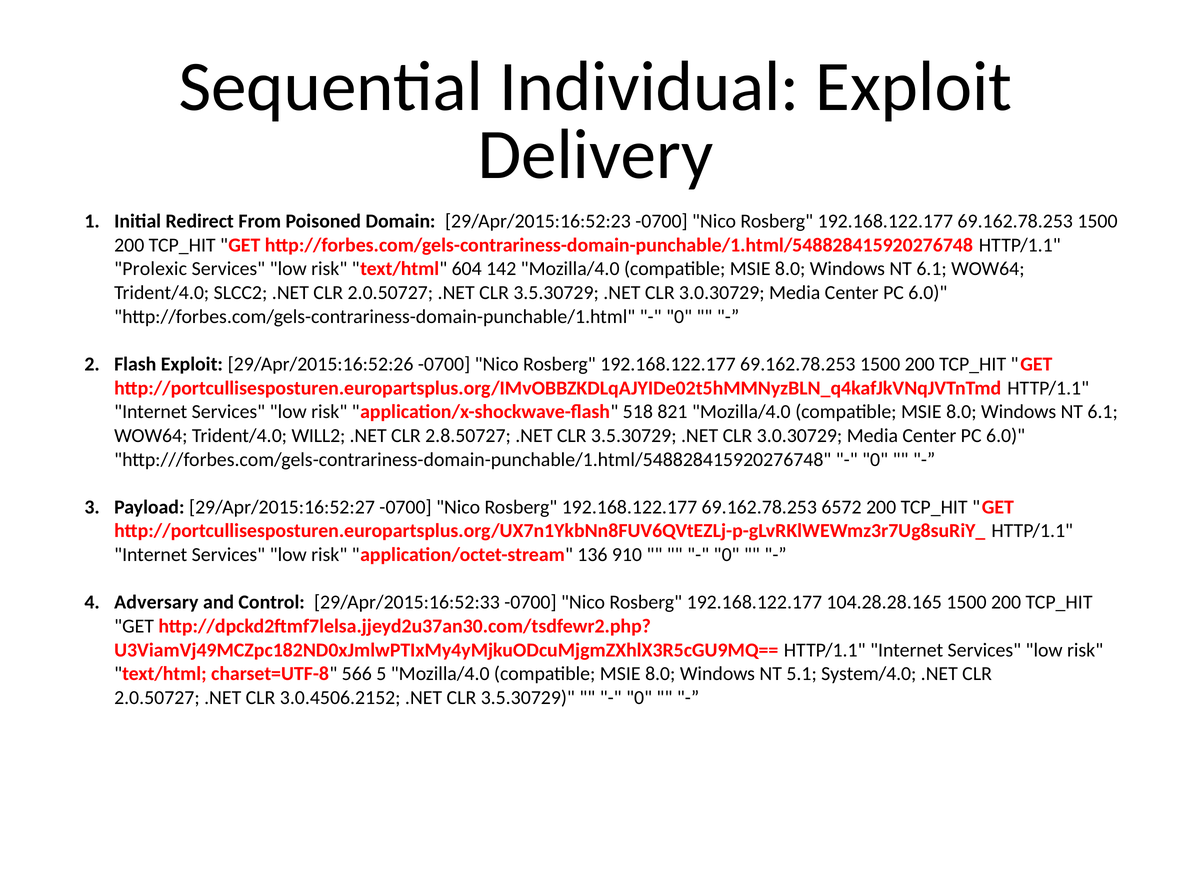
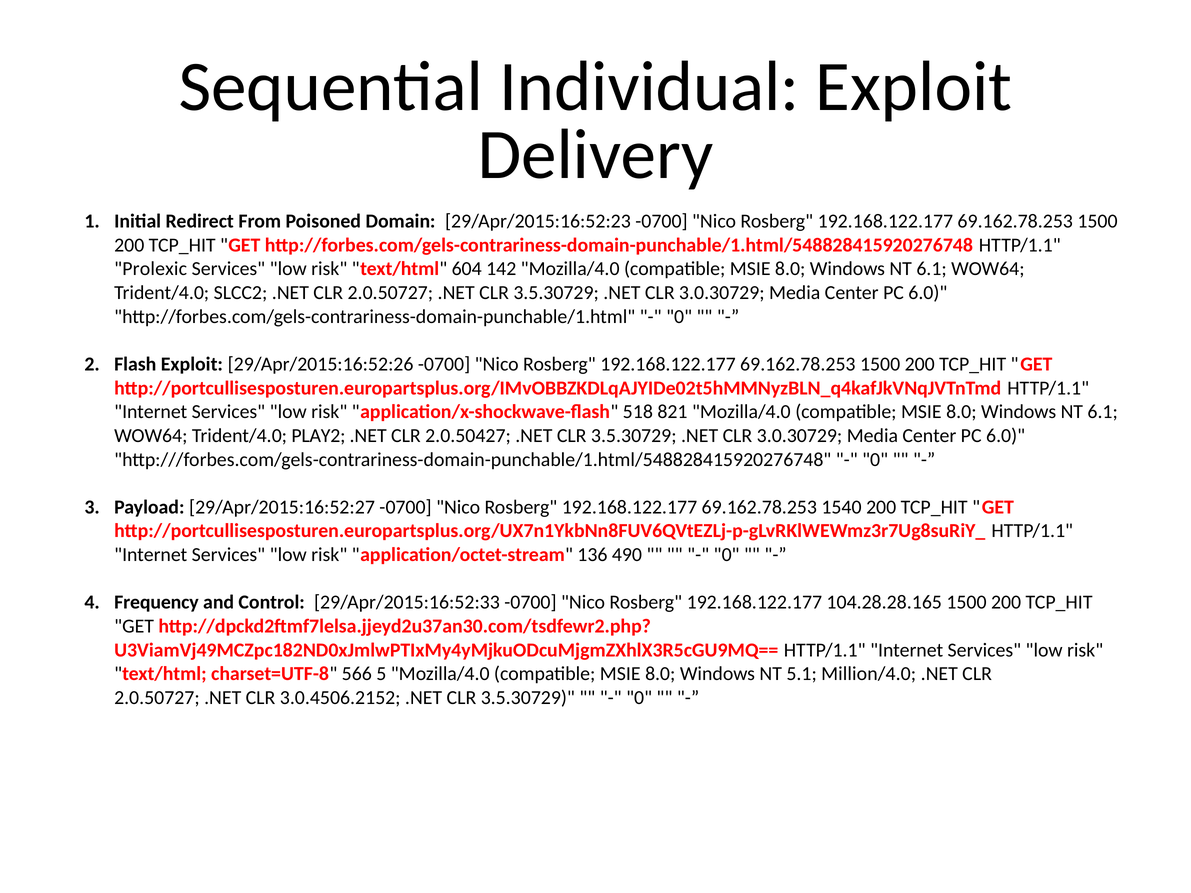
WILL2: WILL2 -> PLAY2 (318, 436)
2.8.50727: 2.8.50727 -> 2.0.50427 (468, 436)
6572: 6572 -> 1540 (841, 507)
910: 910 -> 490 (627, 555)
Adversary: Adversary -> Frequency (156, 603)
System/4.0: System/4.0 -> Million/4.0 (869, 674)
